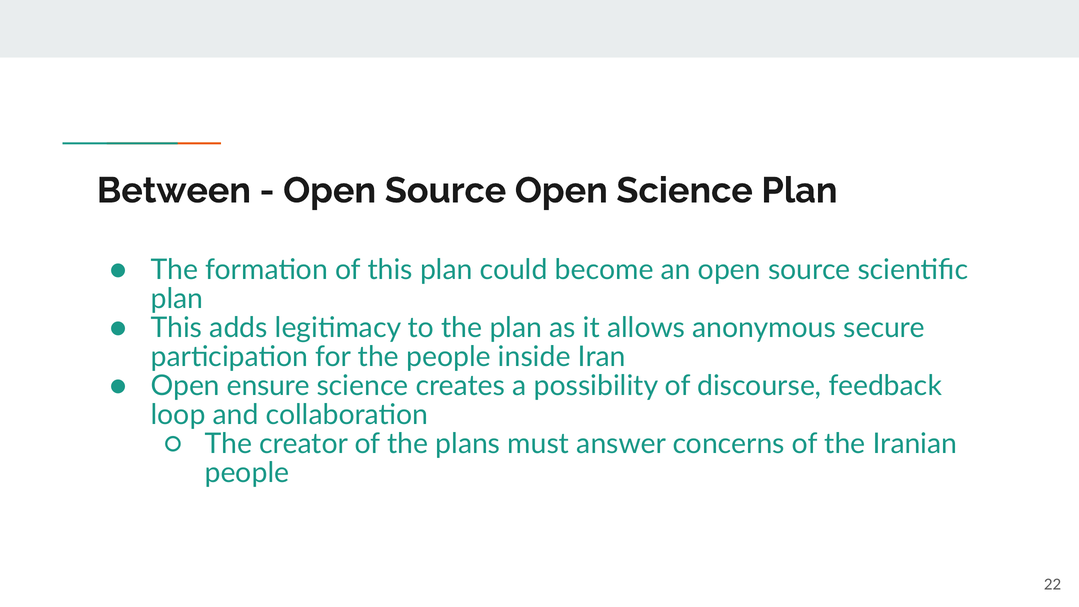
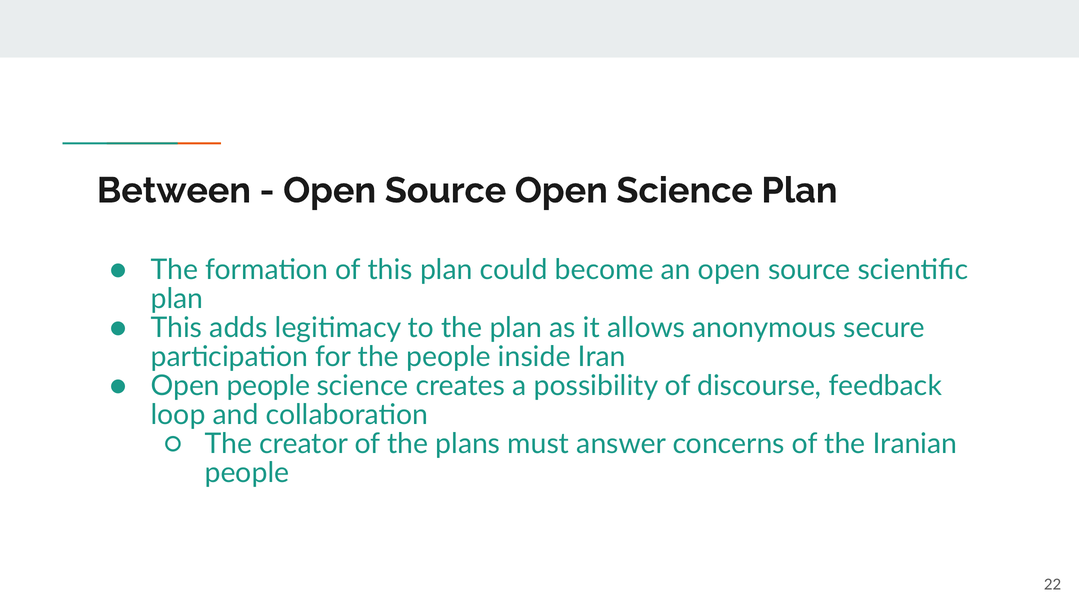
Open ensure: ensure -> people (268, 386)
